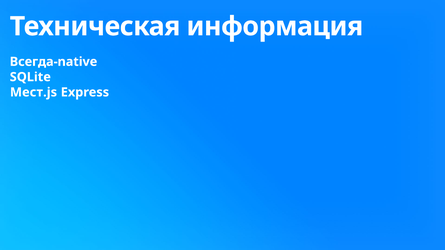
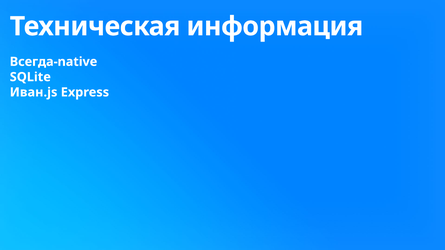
Мест.js: Мест.js -> Иван.js (34, 92)
